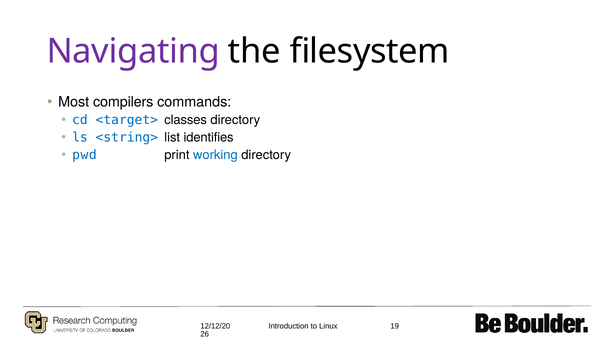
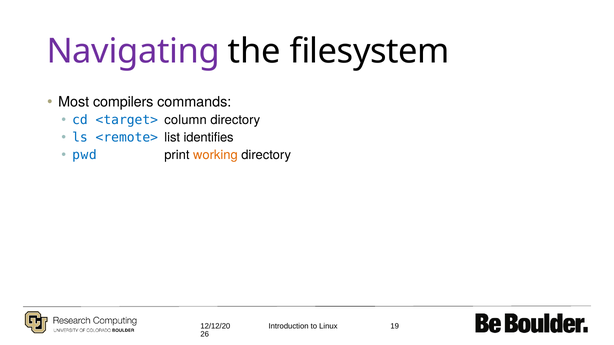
classes: classes -> column (186, 120)
<string>: <string> -> <remote> (127, 138)
working colour: blue -> orange (215, 155)
